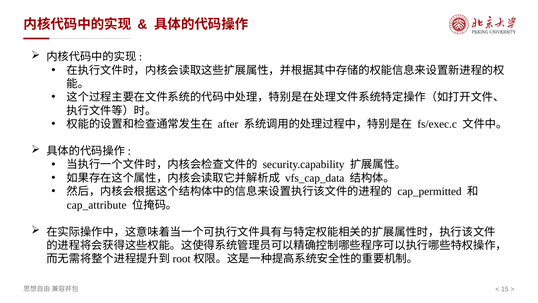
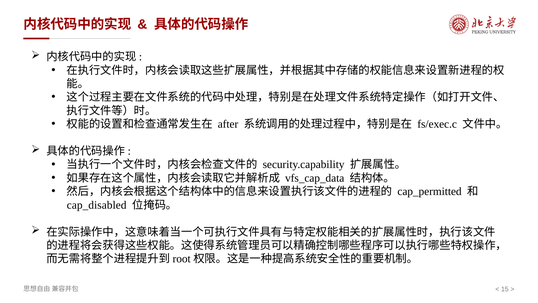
cap_attribute: cap_attribute -> cap_disabled (97, 205)
